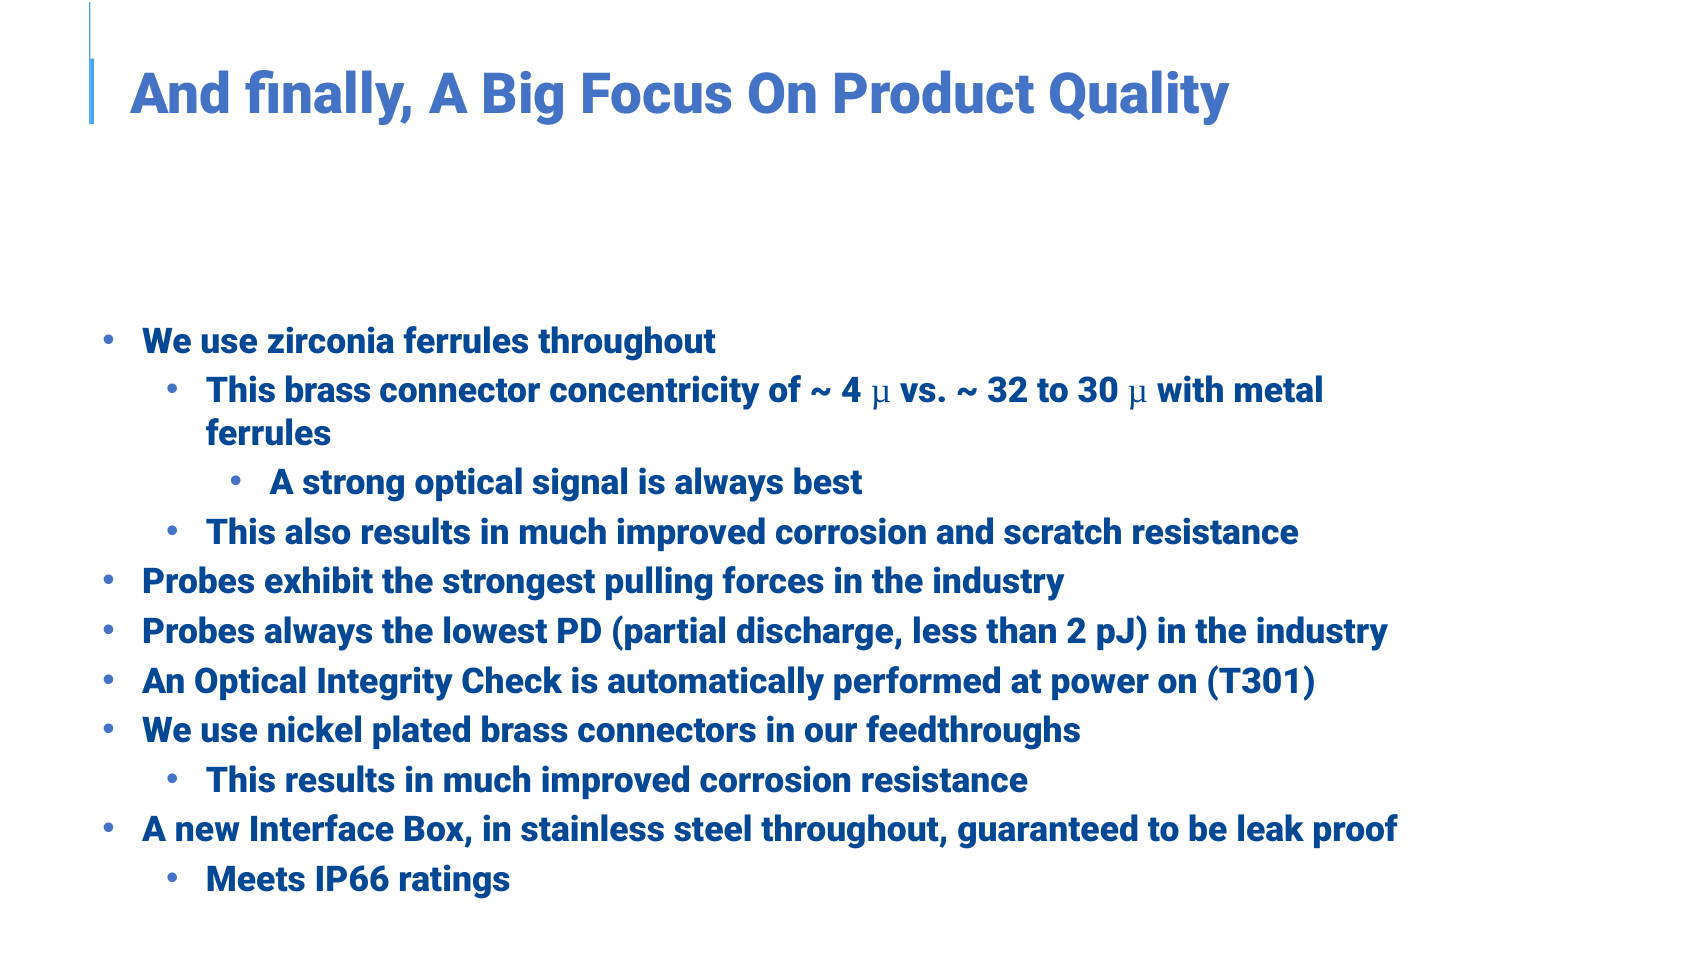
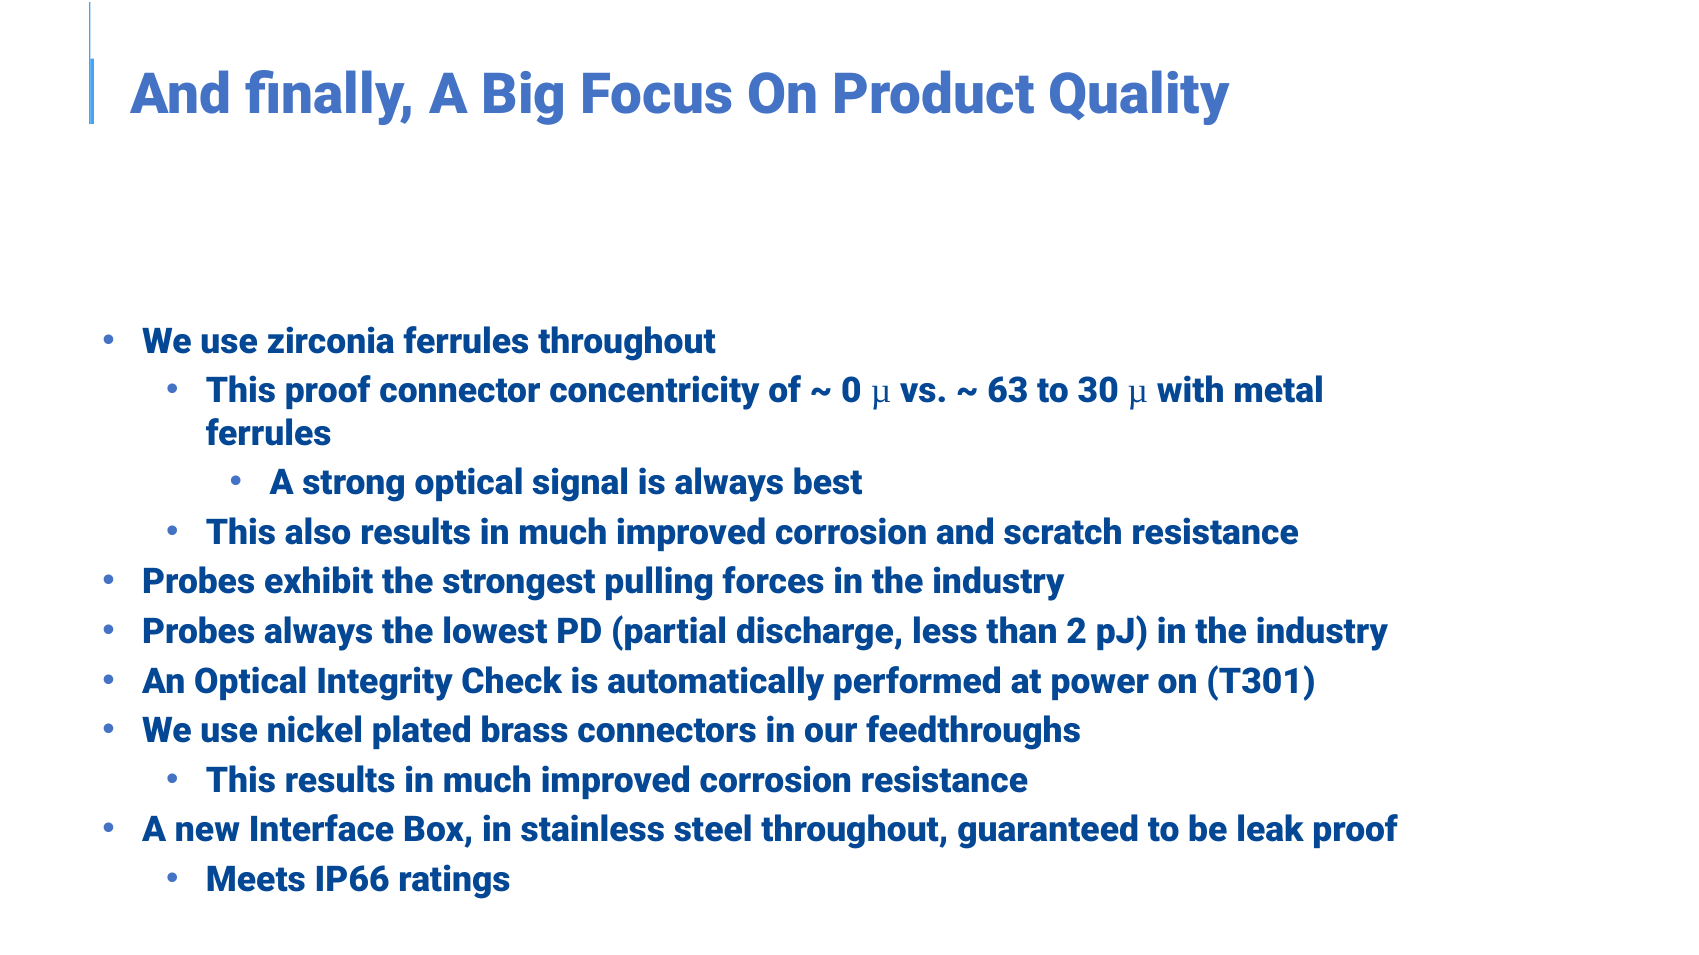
This brass: brass -> proof (328, 392)
4: 4 -> 0 (851, 392)
32: 32 -> 63 (1008, 392)
